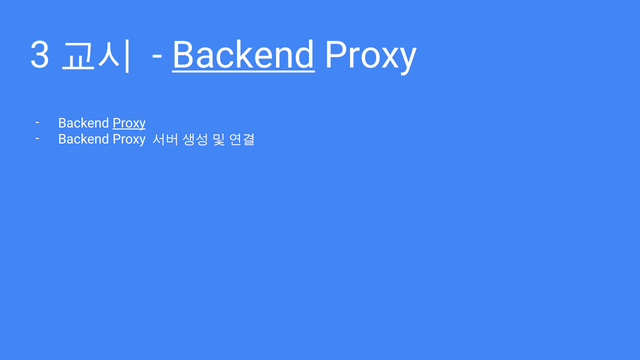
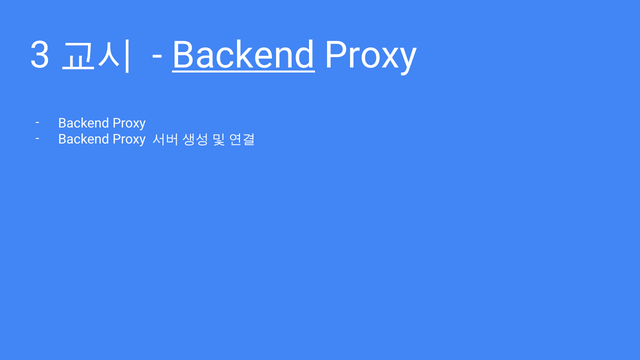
Proxy underline: present -> none (129, 123)
